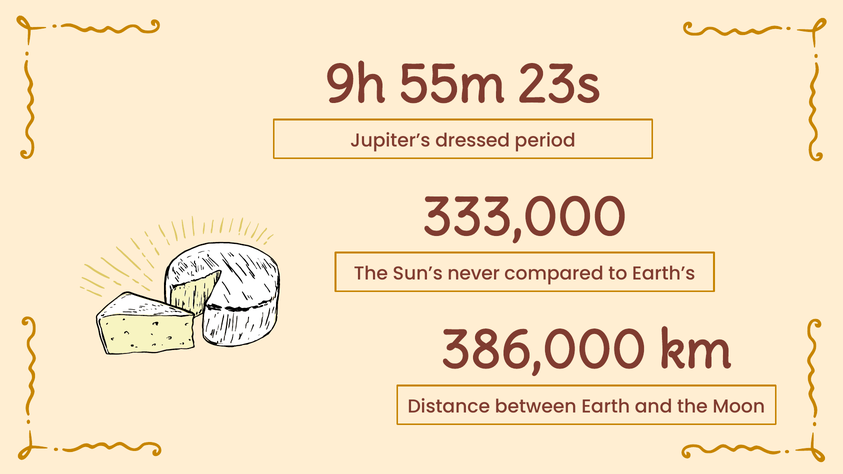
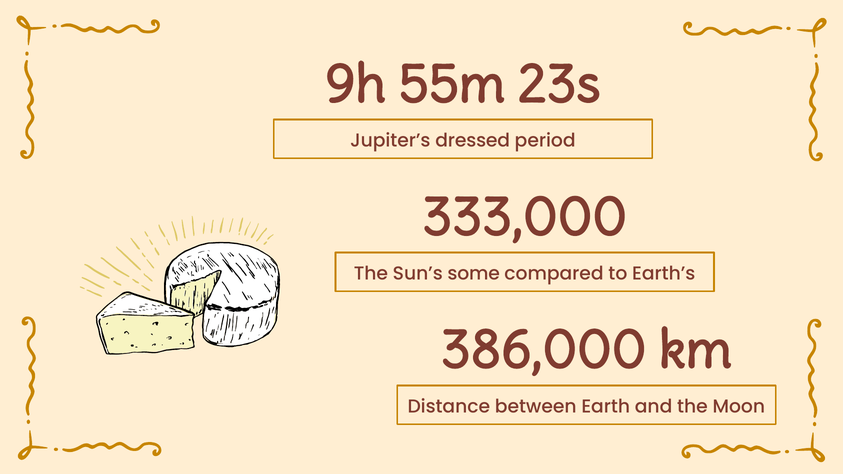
never: never -> some (474, 274)
